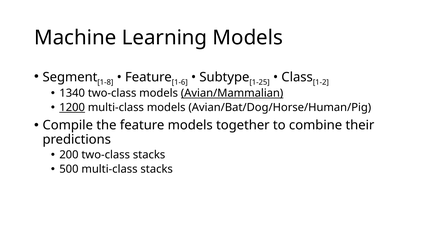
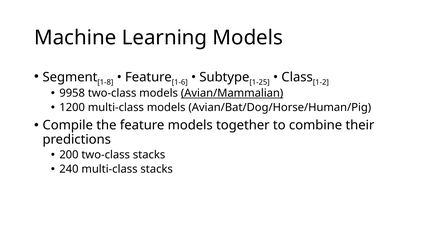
1340: 1340 -> 9958 (72, 93)
1200 underline: present -> none (72, 108)
500: 500 -> 240 (69, 169)
